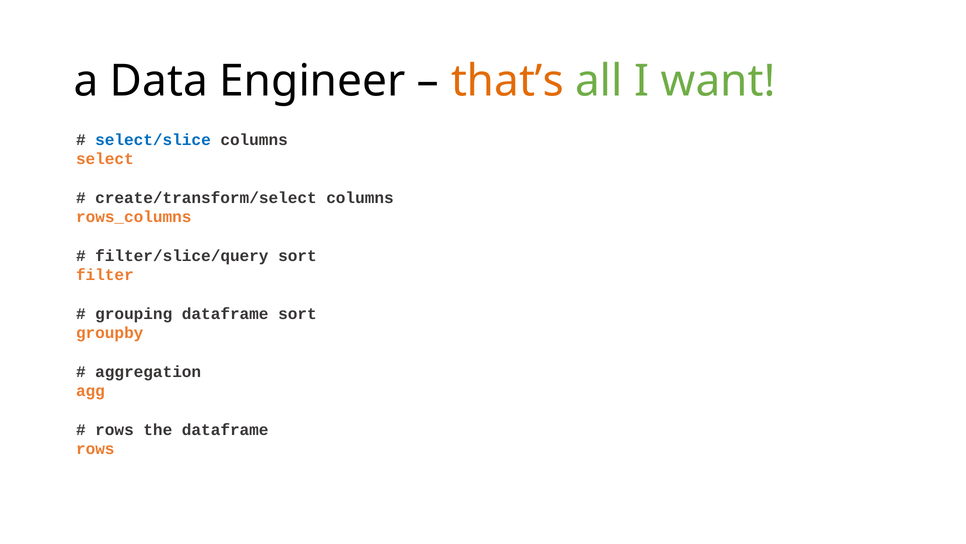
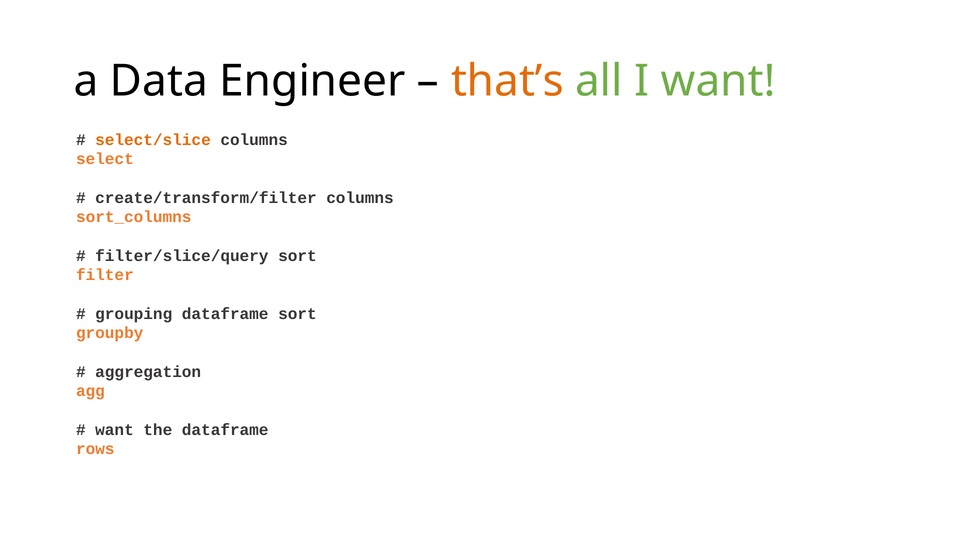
select/slice colour: blue -> orange (153, 140)
create/transform/select: create/transform/select -> create/transform/filter (206, 198)
rows_columns: rows_columns -> sort_columns (134, 217)
rows: rows -> want (114, 429)
